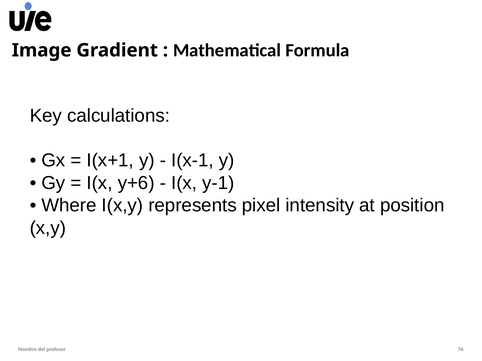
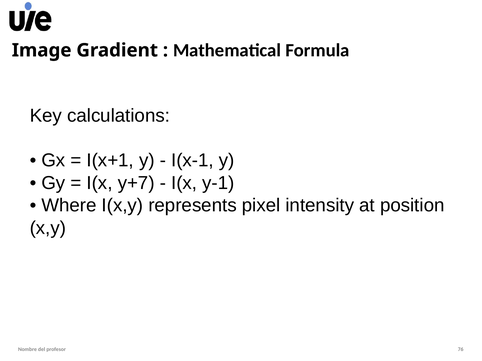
y+6: y+6 -> y+7 (136, 183)
